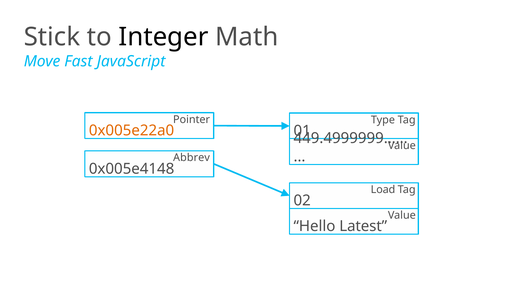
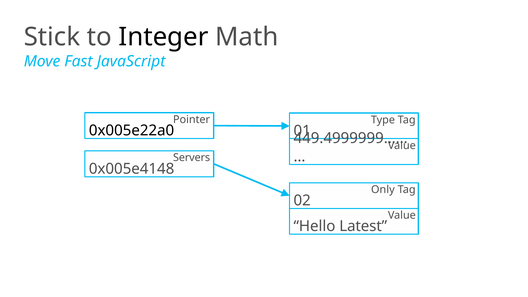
0x005e22a0 colour: orange -> black (132, 131)
Abbrev: Abbrev -> Servers (192, 158)
Load: Load -> Only (383, 190)
